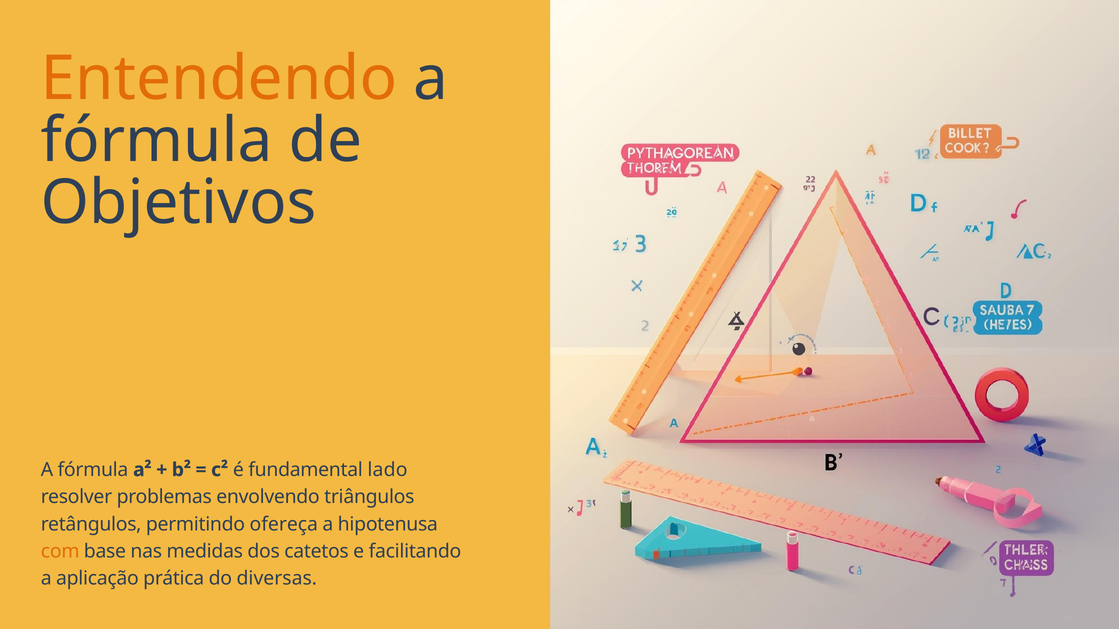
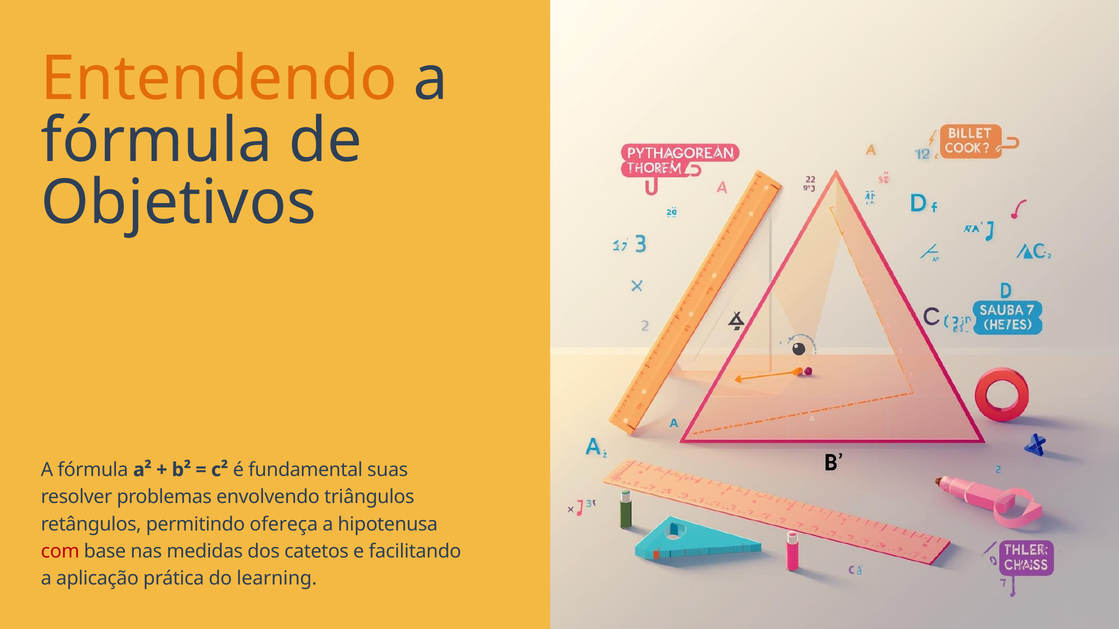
lado: lado -> suas (388, 470)
com colour: orange -> red (60, 552)
diversas: diversas -> learning (277, 579)
